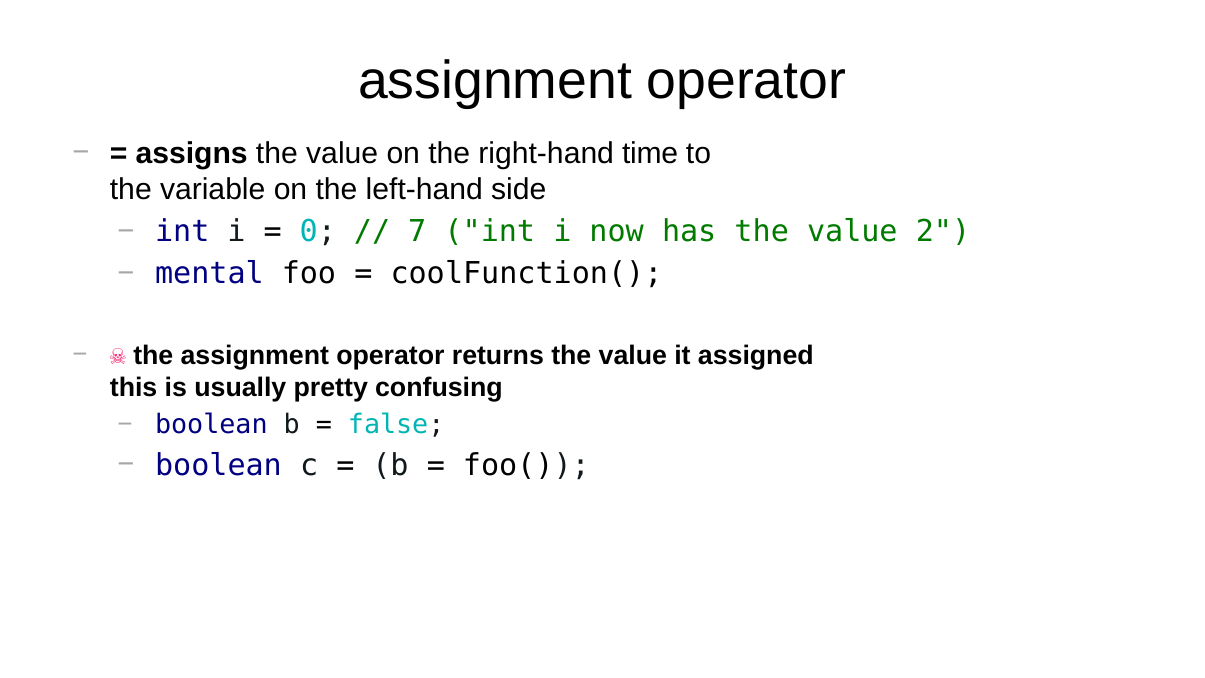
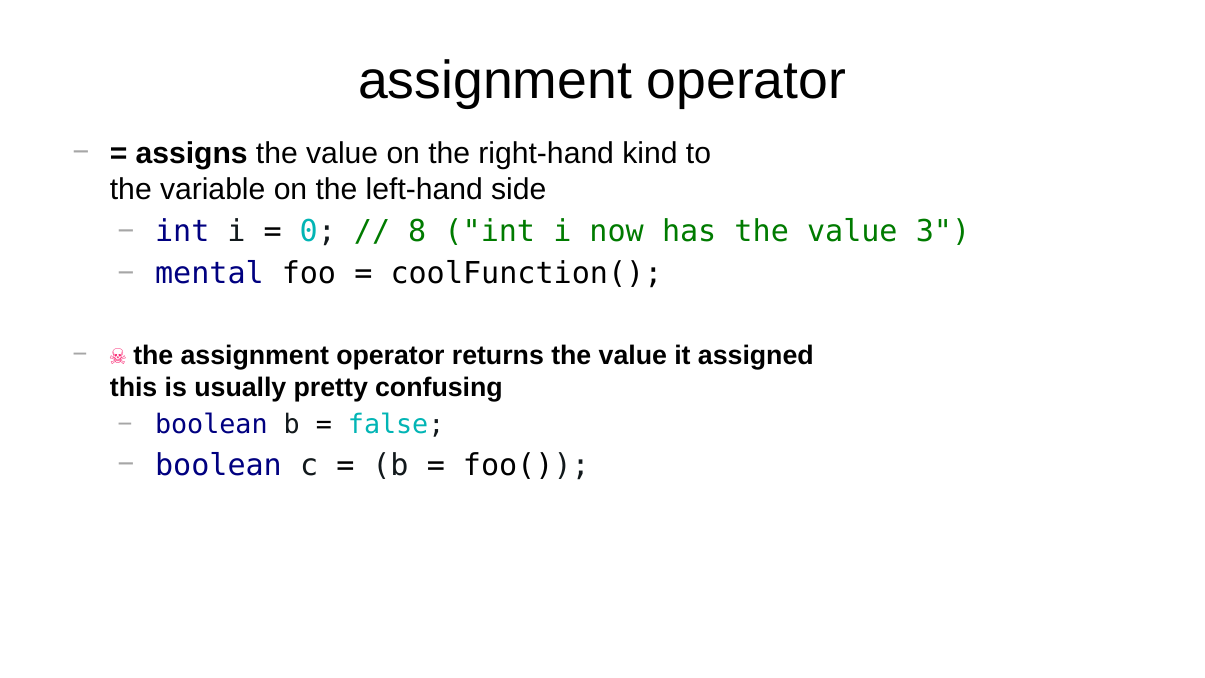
time: time -> kind (650, 153)
7: 7 -> 8 (417, 231)
2: 2 -> 3 (943, 231)
